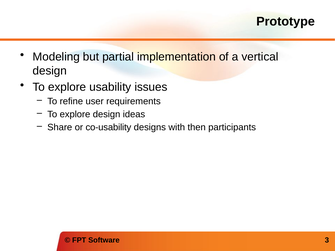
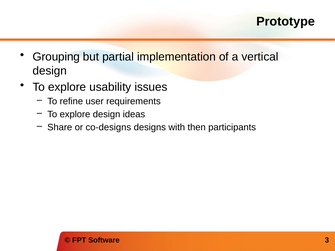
Modeling: Modeling -> Grouping (56, 57)
co-usability: co-usability -> co-designs (108, 127)
